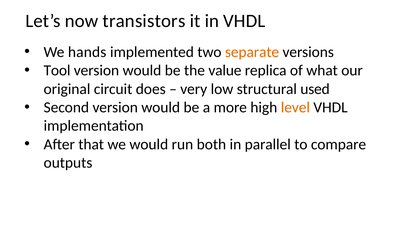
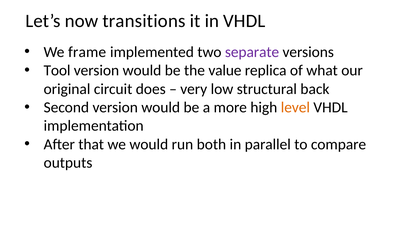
transistors: transistors -> transitions (144, 21)
hands: hands -> frame (87, 52)
separate colour: orange -> purple (252, 52)
used: used -> back (315, 89)
